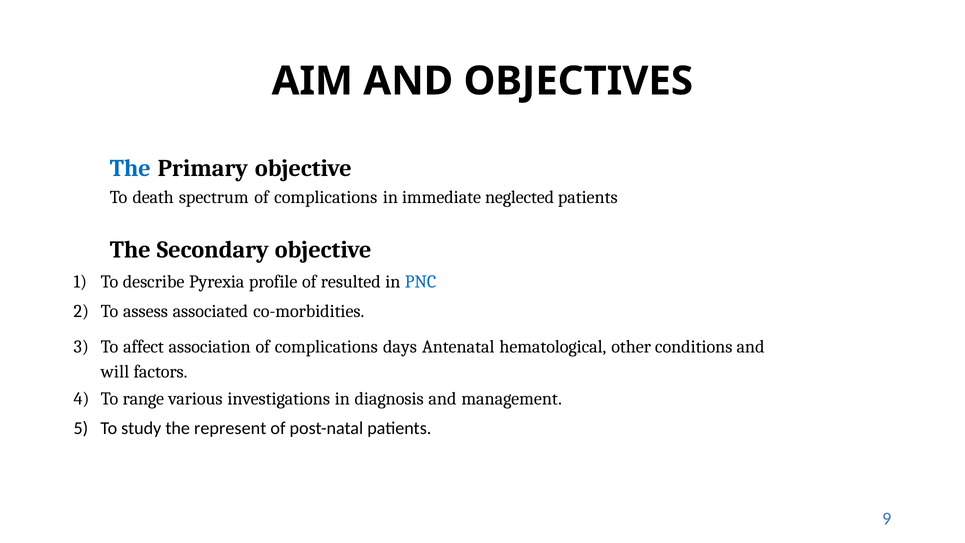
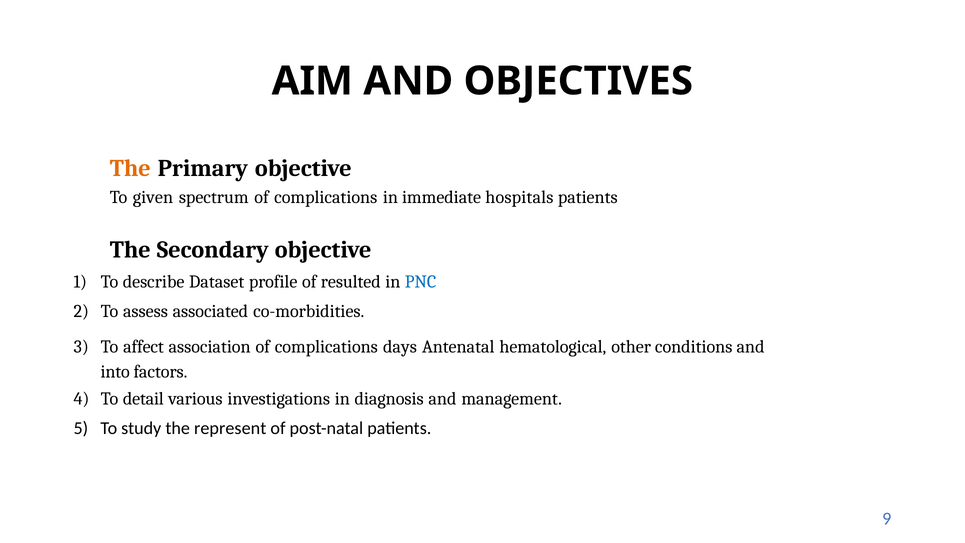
The colour: blue -> orange (130, 168)
death: death -> given (153, 197)
neglected: neglected -> hospitals (519, 197)
Pyrexia: Pyrexia -> Dataset (217, 282)
will: will -> into (115, 372)
range: range -> detail (143, 399)
